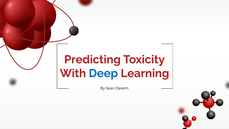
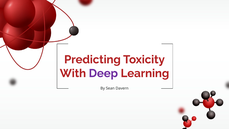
Deep colour: blue -> purple (103, 73)
